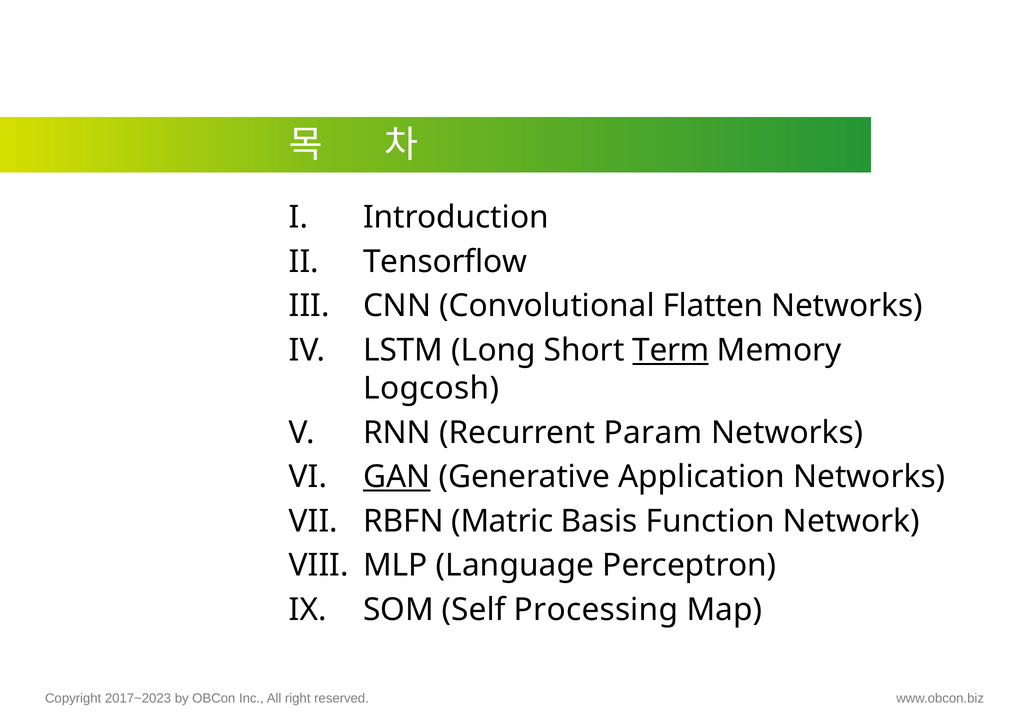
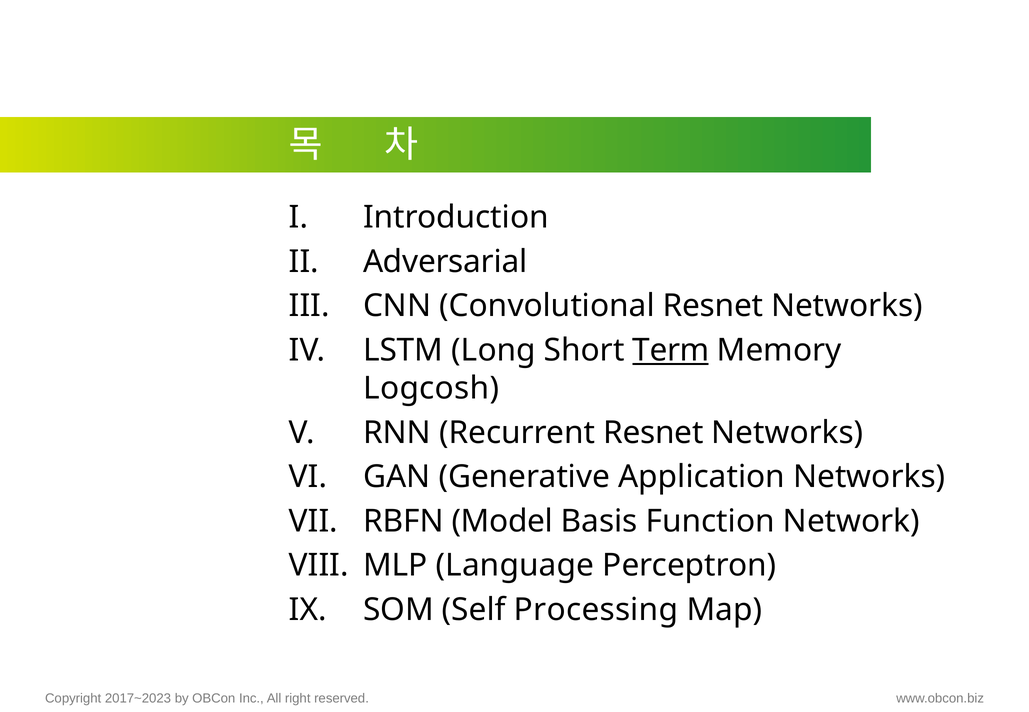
Tensorflow: Tensorflow -> Adversarial (445, 262)
Convolutional Flatten: Flatten -> Resnet (713, 306)
Recurrent Param: Param -> Resnet (653, 433)
GAN underline: present -> none (397, 477)
Matric: Matric -> Model (502, 521)
